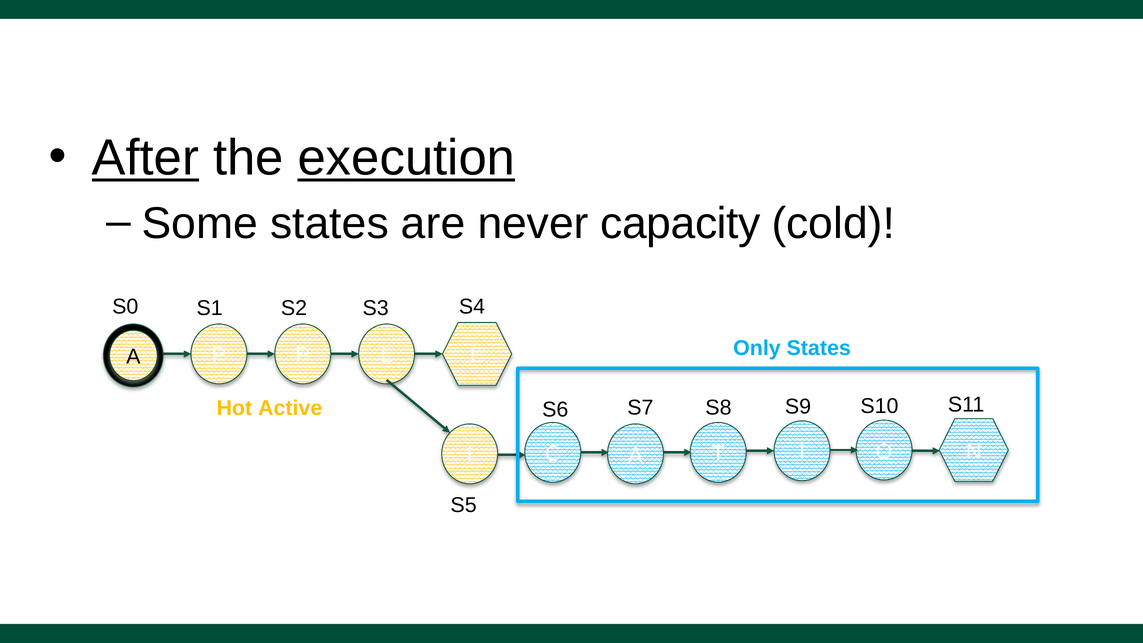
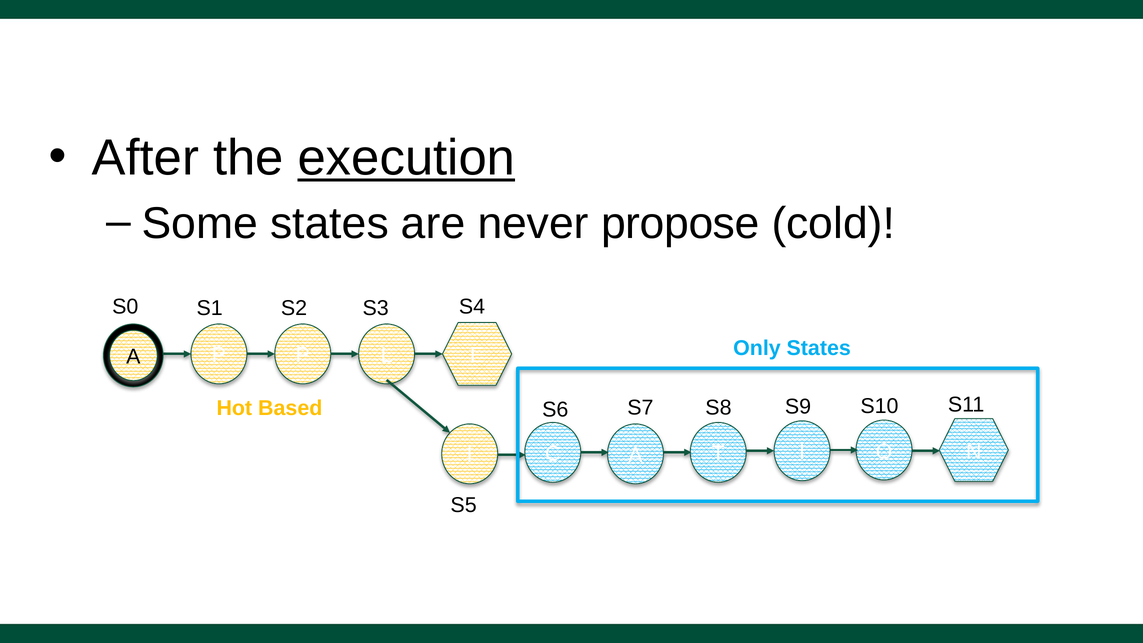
After underline: present -> none (145, 158)
capacity: capacity -> propose (680, 224)
Active: Active -> Based (290, 408)
